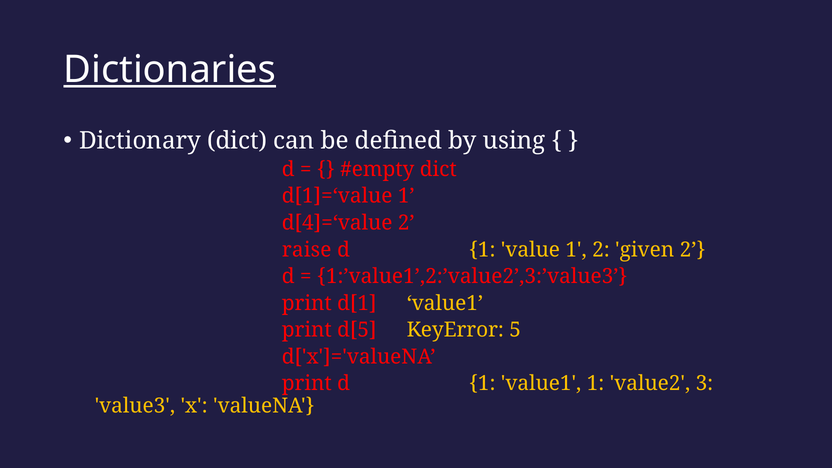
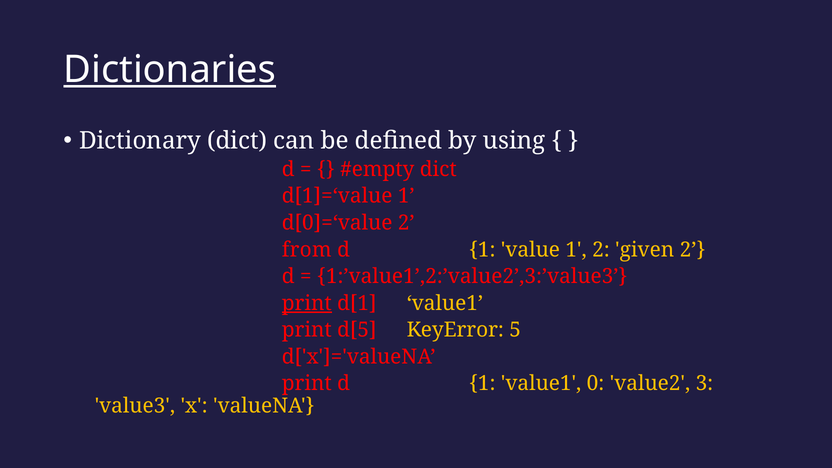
d[4]=‘value: d[4]=‘value -> d[0]=‘value (337, 223)
raise: raise -> from (307, 250)
print underline: none -> present (307, 303)
value1 1: 1 -> 0 (596, 384)
